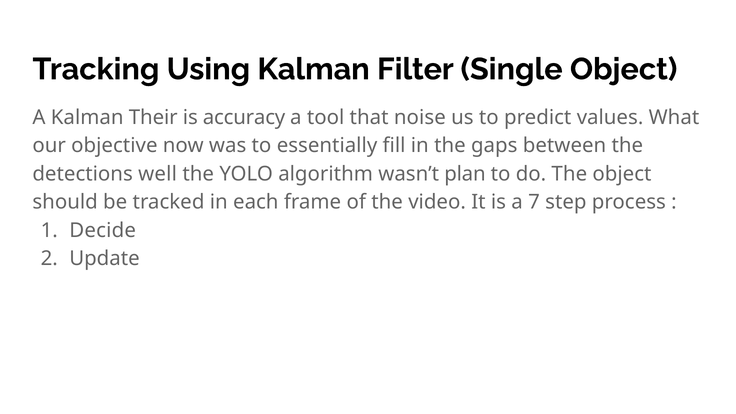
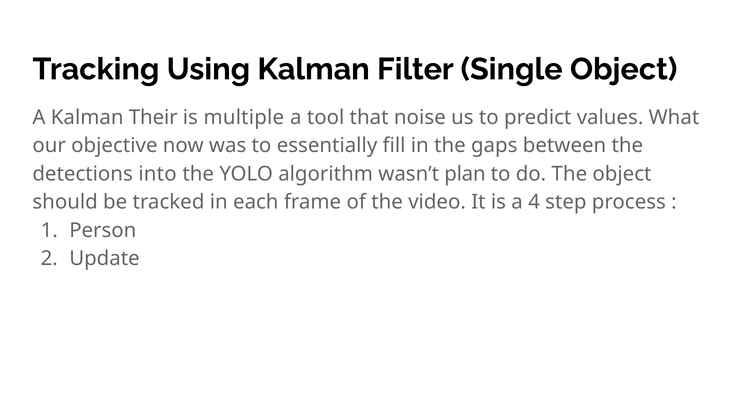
accuracy: accuracy -> multiple (244, 118)
well: well -> into (158, 174)
7: 7 -> 4 (534, 202)
Decide: Decide -> Person (103, 230)
